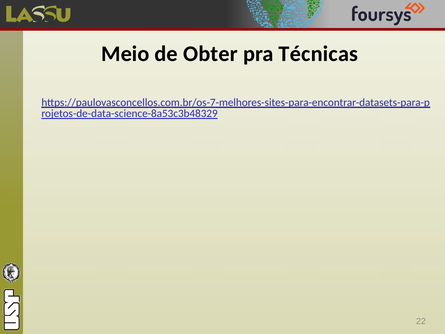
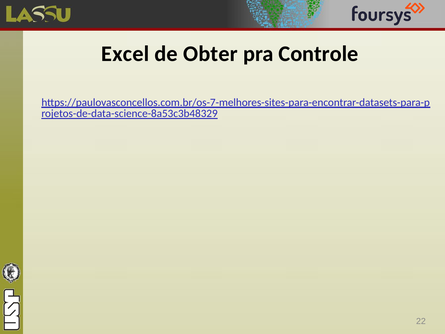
Meio: Meio -> Excel (125, 54)
Técnicas: Técnicas -> Controle (318, 54)
